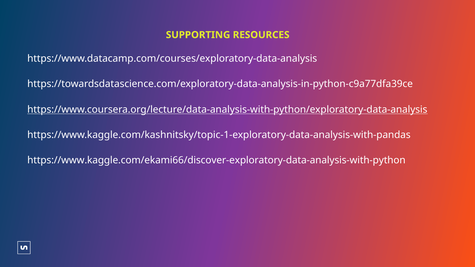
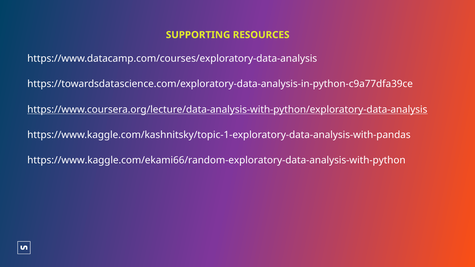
https://www.kaggle.com/ekami66/discover-exploratory-data-analysis-with-python: https://www.kaggle.com/ekami66/discover-exploratory-data-analysis-with-python -> https://www.kaggle.com/ekami66/random-exploratory-data-analysis-with-python (216, 160)
